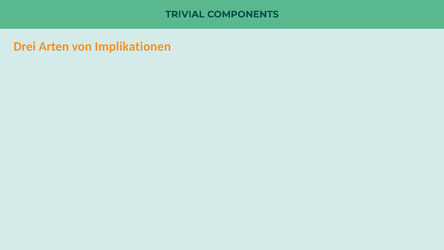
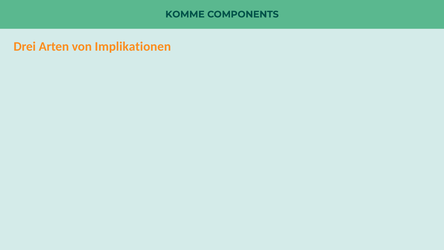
TRIVIAL: TRIVIAL -> KOMME (185, 14)
